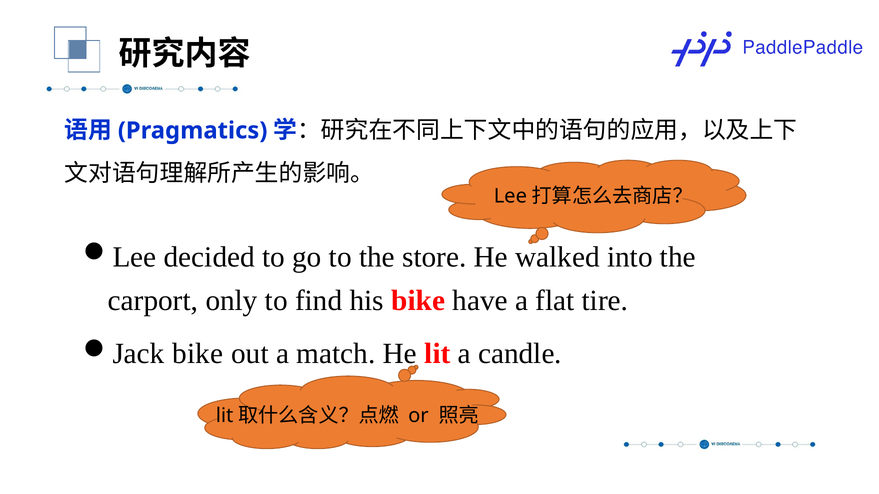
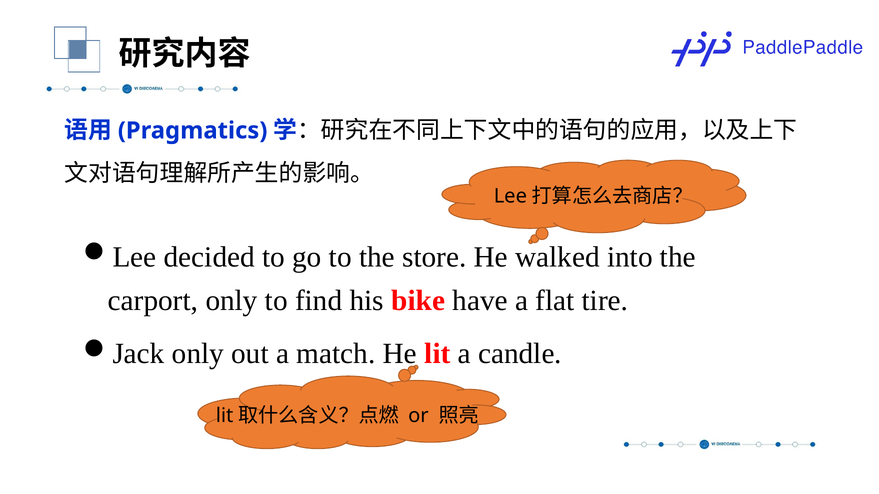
Jack bike: bike -> only (198, 354)
